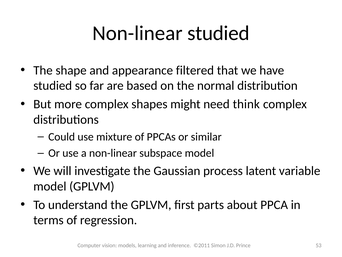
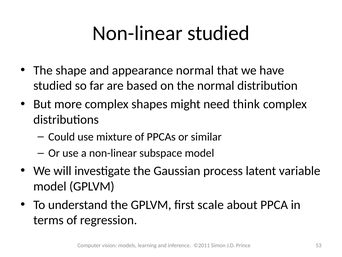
appearance filtered: filtered -> normal (195, 70)
parts: parts -> scale (211, 204)
